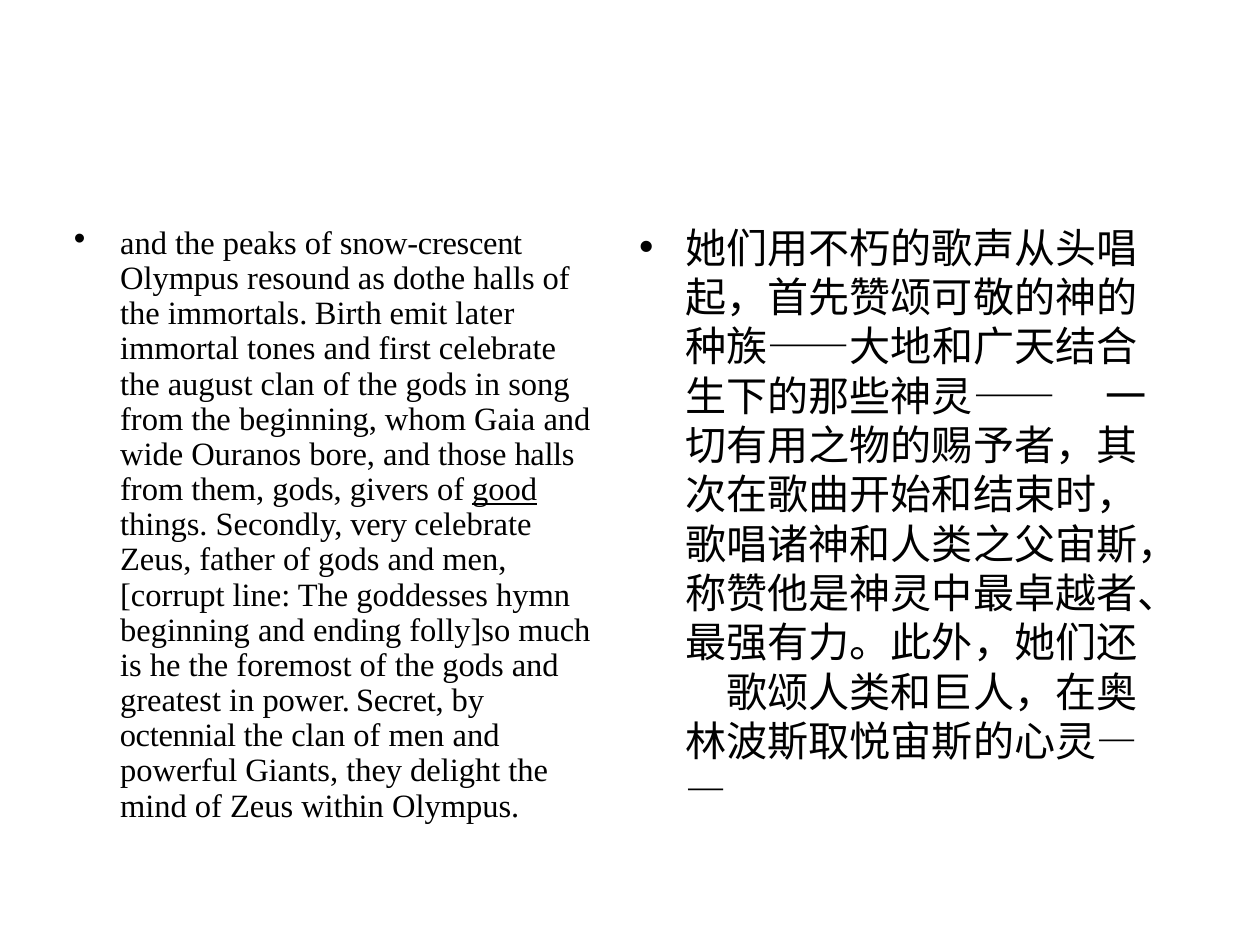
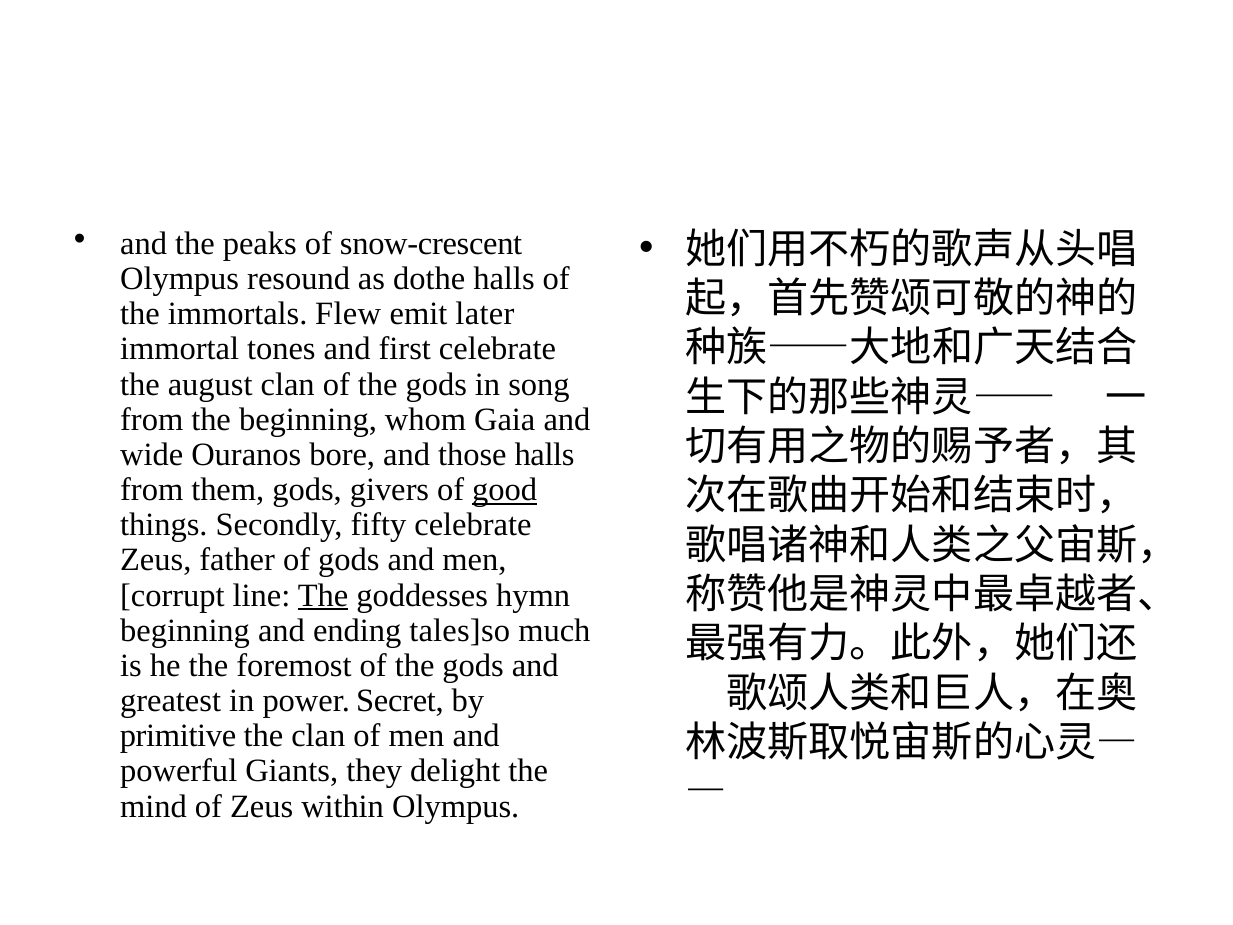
Birth: Birth -> Flew (348, 314)
very: very -> fifty (379, 525)
The underline: none -> present (323, 595)
folly]so: folly]so -> tales]so (460, 630)
octennial: octennial -> primitive (178, 736)
